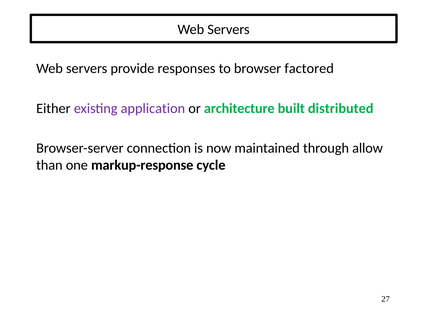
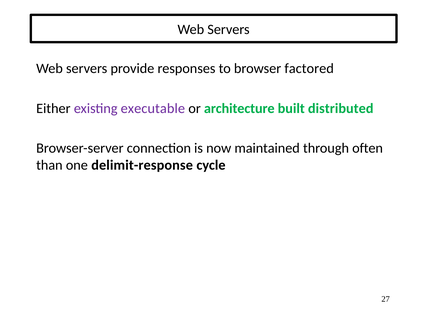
application: application -> executable (153, 108)
allow: allow -> often (368, 148)
markup-response: markup-response -> delimit-response (142, 165)
